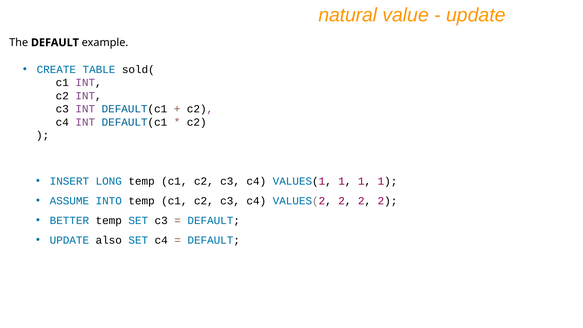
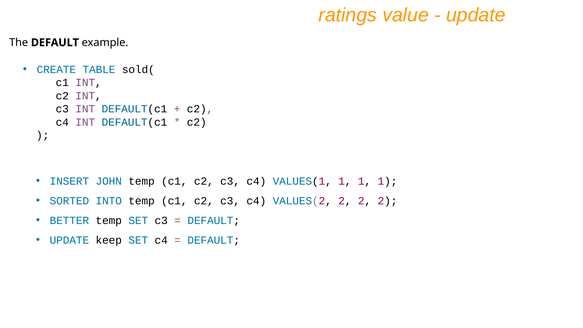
natural: natural -> ratings (348, 15)
LONG: LONG -> JOHN (109, 181)
ASSUME: ASSUME -> SORTED (69, 201)
also: also -> keep (109, 240)
